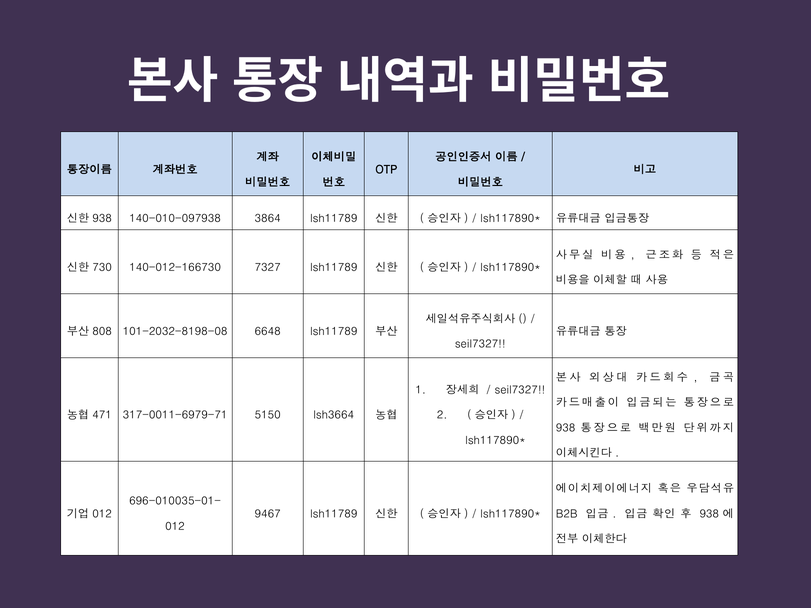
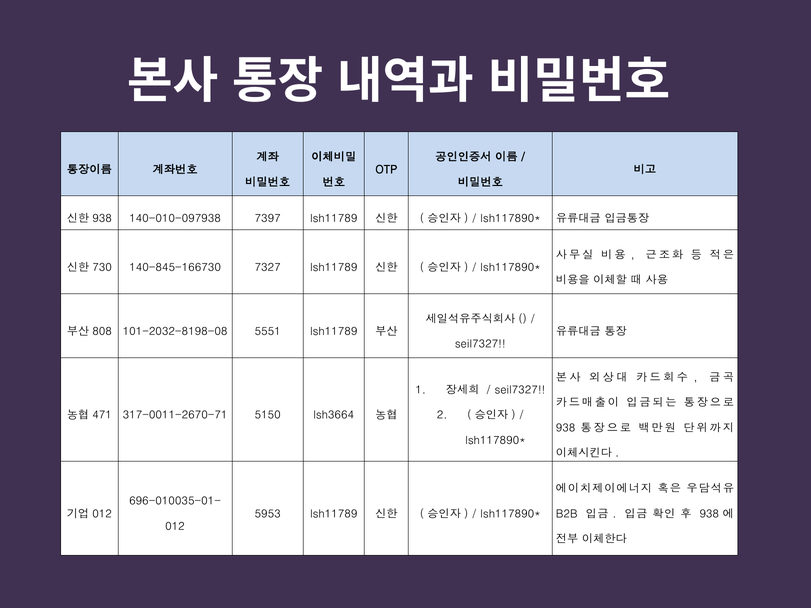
3864: 3864 -> 7397 (268, 219)
140-012-166730: 140-012-166730 -> 140-845-166730 (175, 268)
6648: 6648 -> 5551 (268, 332)
317-0011-6979-71: 317-0011-6979-71 -> 317-0011-2670-71 (175, 415)
9467: 9467 -> 5953 (268, 514)
